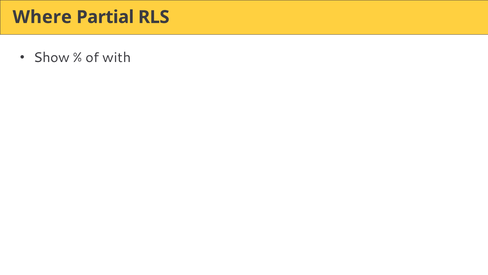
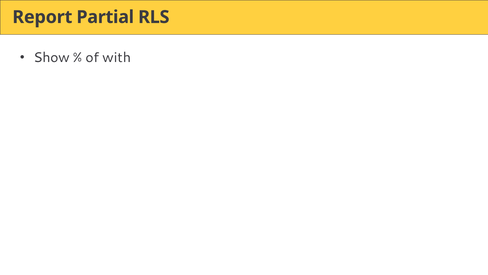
Where: Where -> Report (42, 17)
